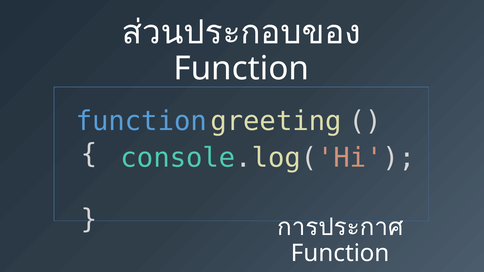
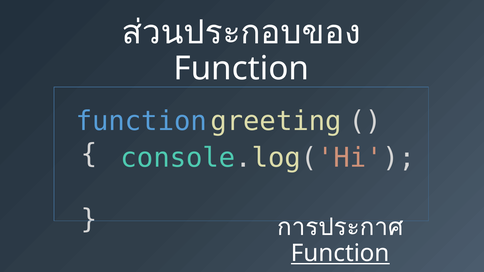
Function underline: none -> present (340, 253)
